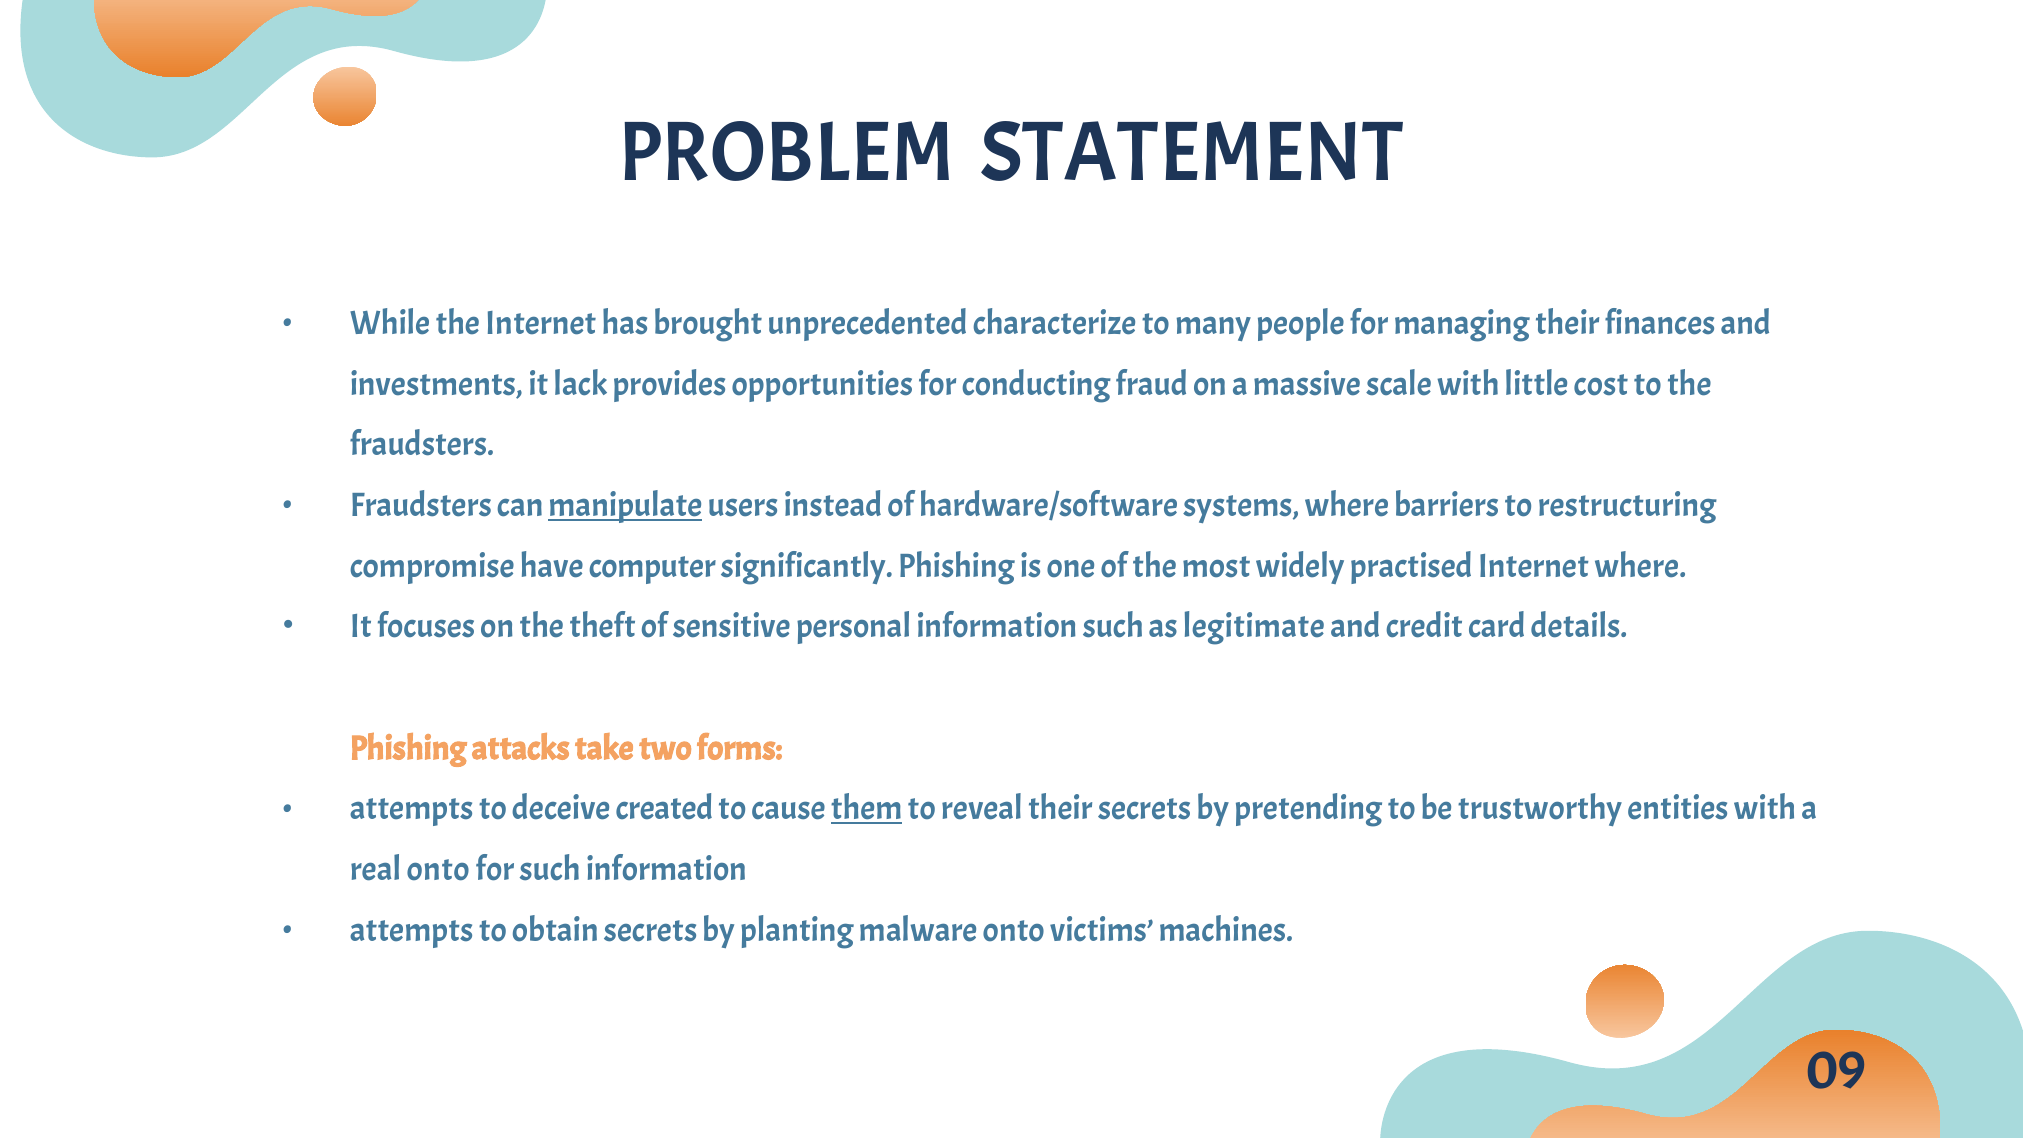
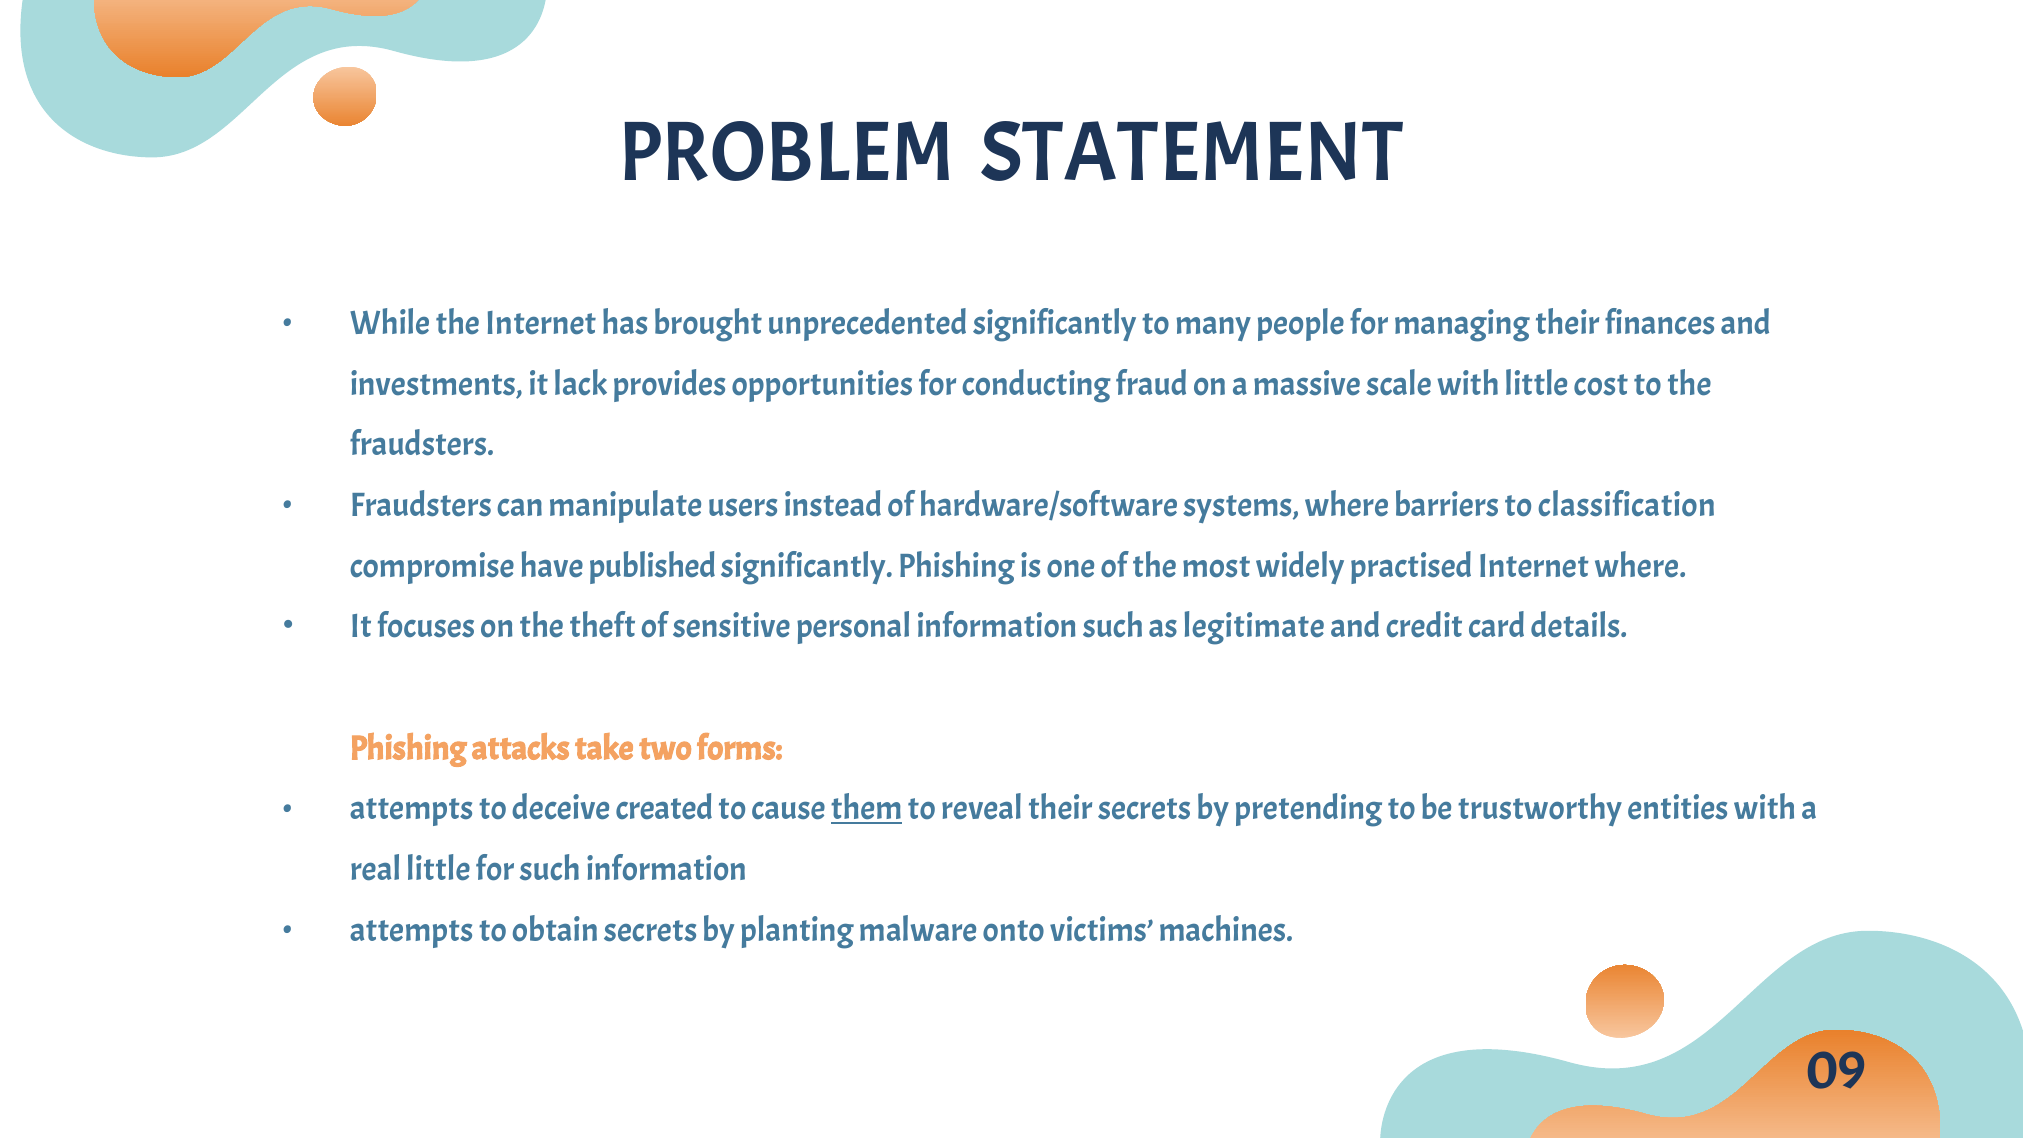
unprecedented characterize: characterize -> significantly (1055, 323)
manipulate underline: present -> none (625, 505)
restructuring: restructuring -> classification (1627, 505)
computer: computer -> published (652, 566)
real onto: onto -> little (438, 869)
